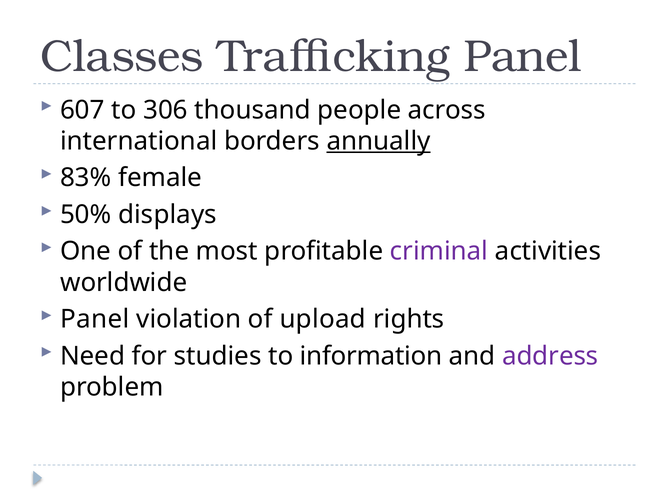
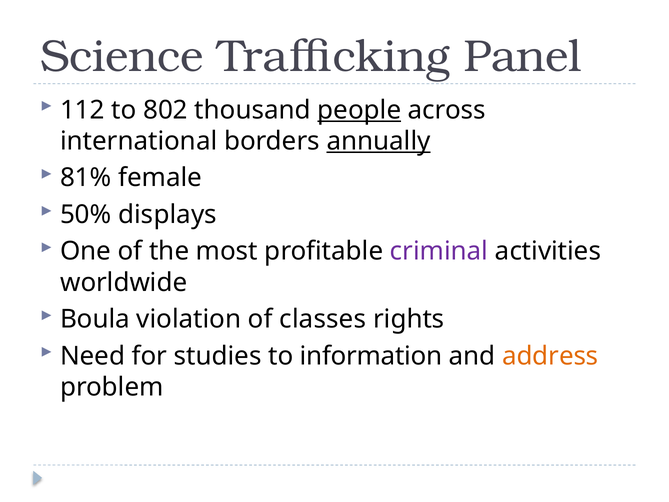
Classes: Classes -> Science (122, 57)
607: 607 -> 112 (82, 110)
306: 306 -> 802 (166, 110)
people underline: none -> present (359, 110)
83%: 83% -> 81% (86, 178)
Panel: Panel -> Boula (95, 319)
upload: upload -> classes (323, 319)
address colour: purple -> orange (550, 356)
